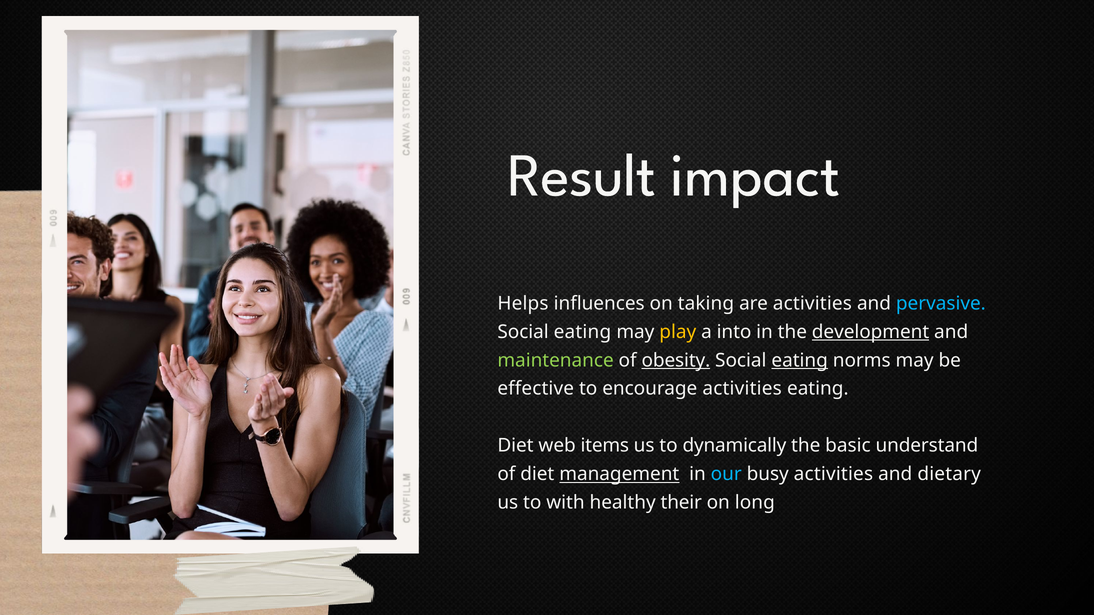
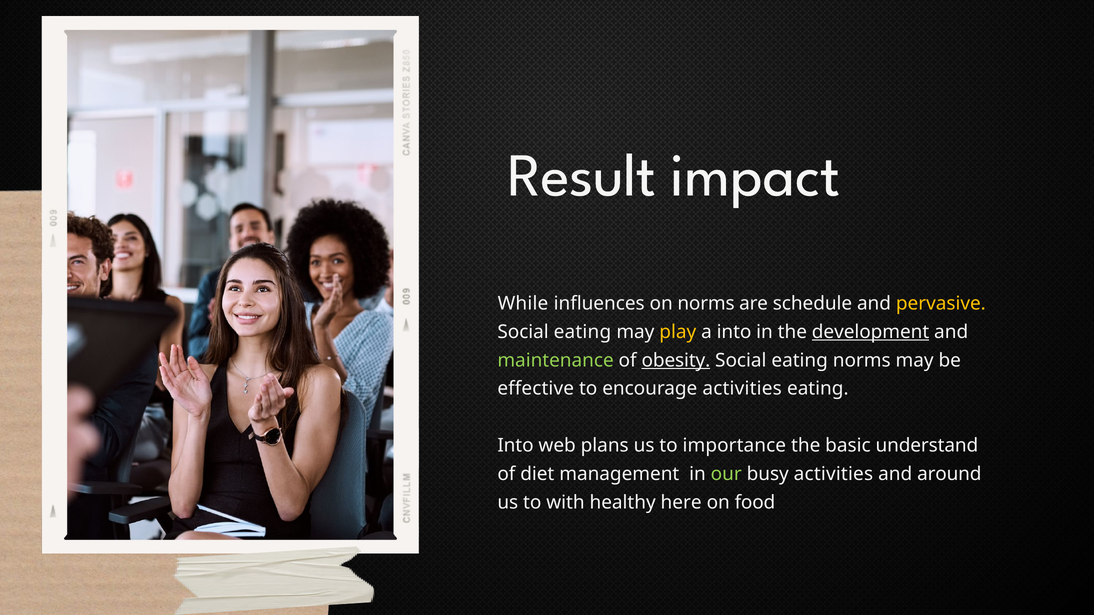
Helps: Helps -> While (523, 303)
on taking: taking -> norms (706, 303)
are activities: activities -> schedule (812, 303)
pervasive colour: light blue -> yellow (941, 303)
eating underline: present -> none (800, 360)
Diet: Diet -> Into (516, 446)
items: items -> plans (605, 446)
dynamically: dynamically -> importance (734, 446)
management underline: present -> none (619, 474)
our colour: light blue -> light green (726, 474)
dietary: dietary -> around (949, 474)
their: their -> here (681, 503)
long: long -> food (755, 503)
